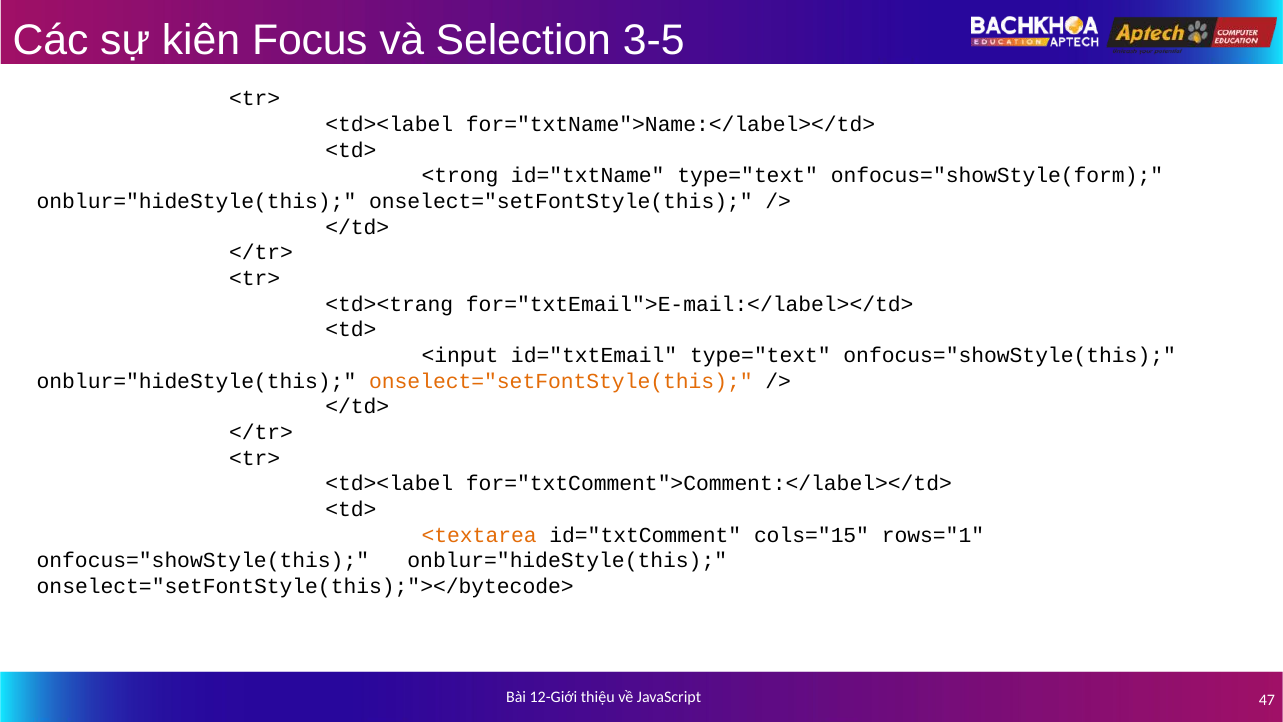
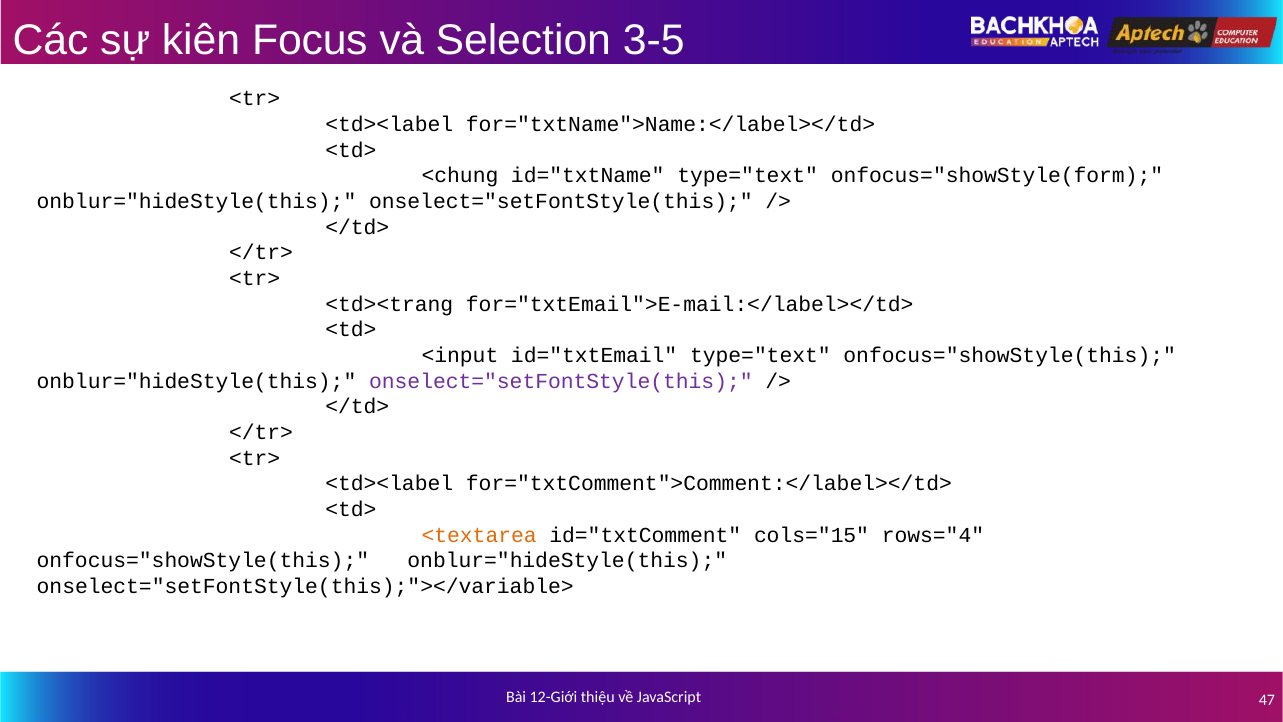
<trong: <trong -> <chung (460, 176)
onselect="setFontStyle(this colour: orange -> purple (561, 381)
rows="1: rows="1 -> rows="4 (933, 535)
onselect="setFontStyle(this);"></bytecode>: onselect="setFontStyle(this);"></bytecode> -> onselect="setFontStyle(this);"></variable> (305, 586)
